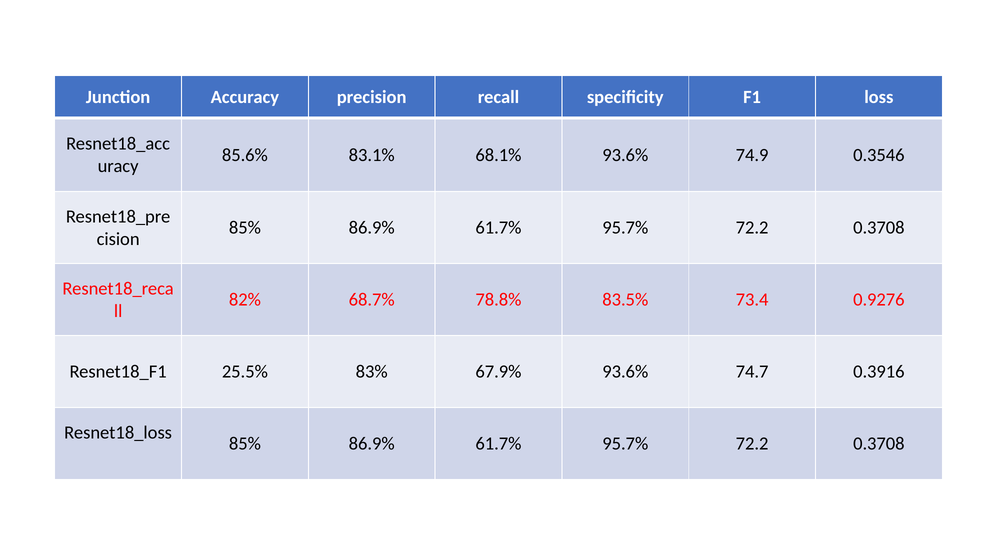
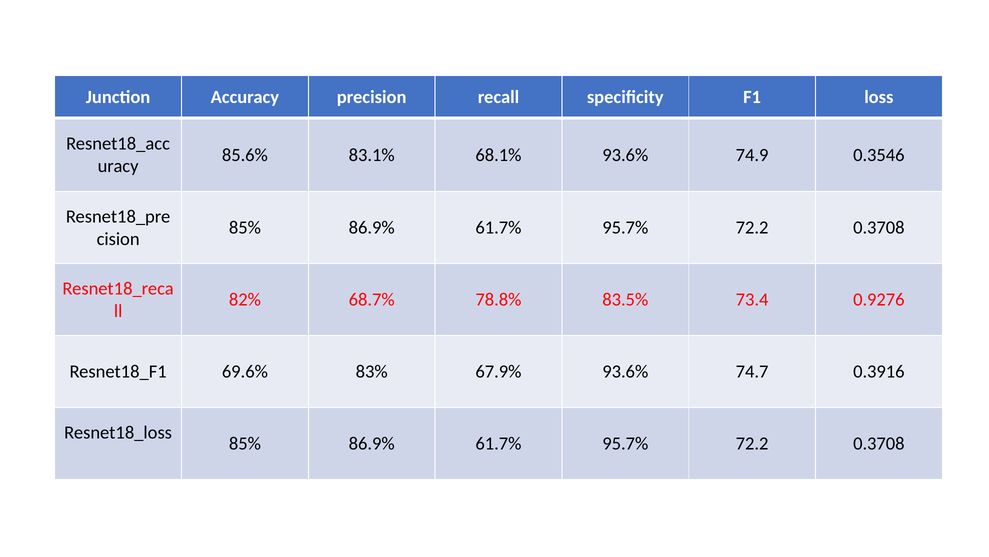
25.5%: 25.5% -> 69.6% (245, 371)
